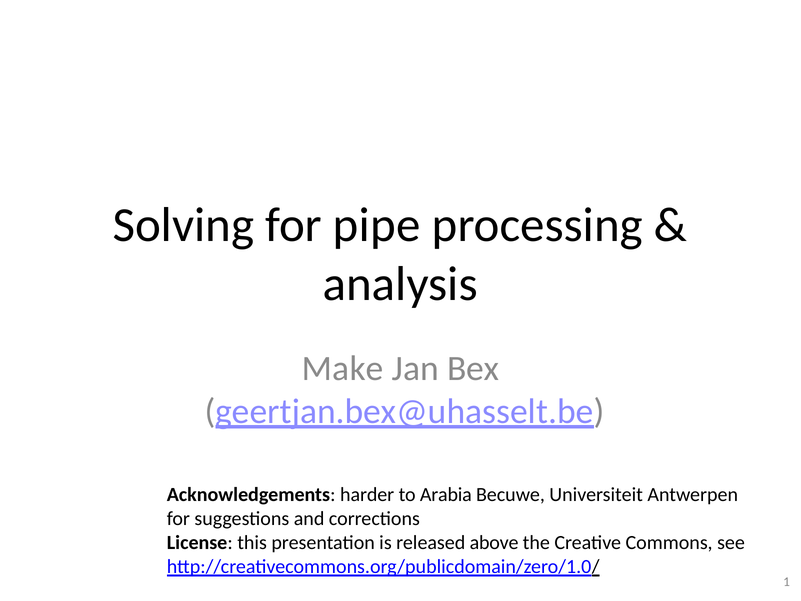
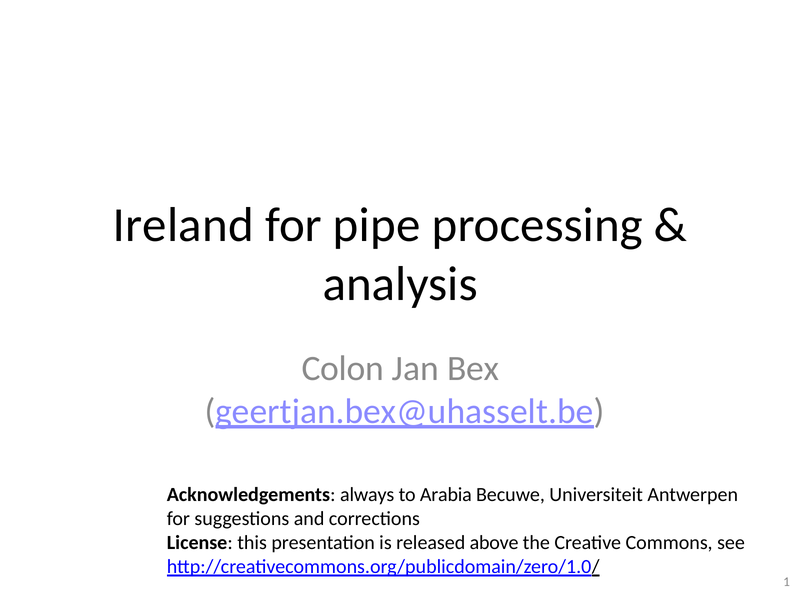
Solving: Solving -> Ireland (183, 225)
Make: Make -> Colon (343, 368)
harder: harder -> always (367, 494)
